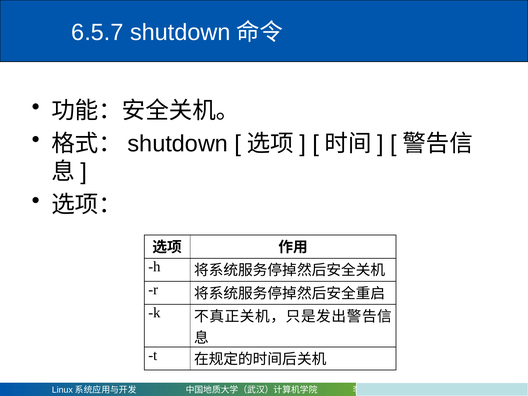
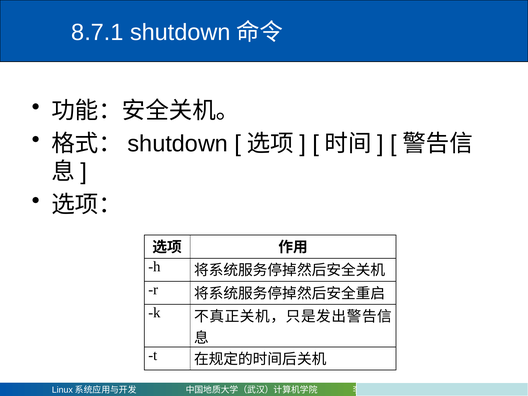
6.5.7: 6.5.7 -> 8.7.1 (97, 32)
